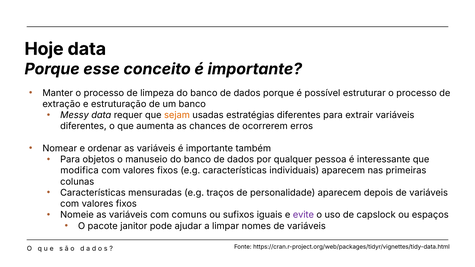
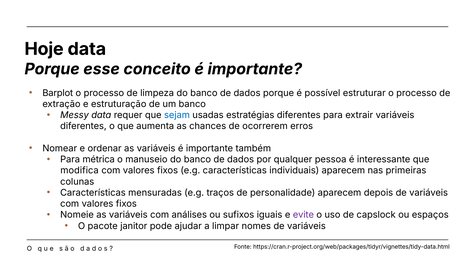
Manter: Manter -> Barplot (58, 93)
sejam colour: orange -> blue (177, 115)
objetos: objetos -> métrica (99, 160)
comuns: comuns -> análises (189, 215)
